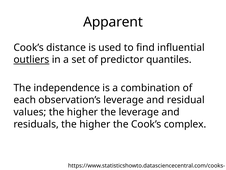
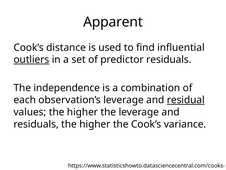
predictor quantiles: quantiles -> residuals (169, 59)
residual underline: none -> present (186, 100)
complex: complex -> variance (185, 124)
